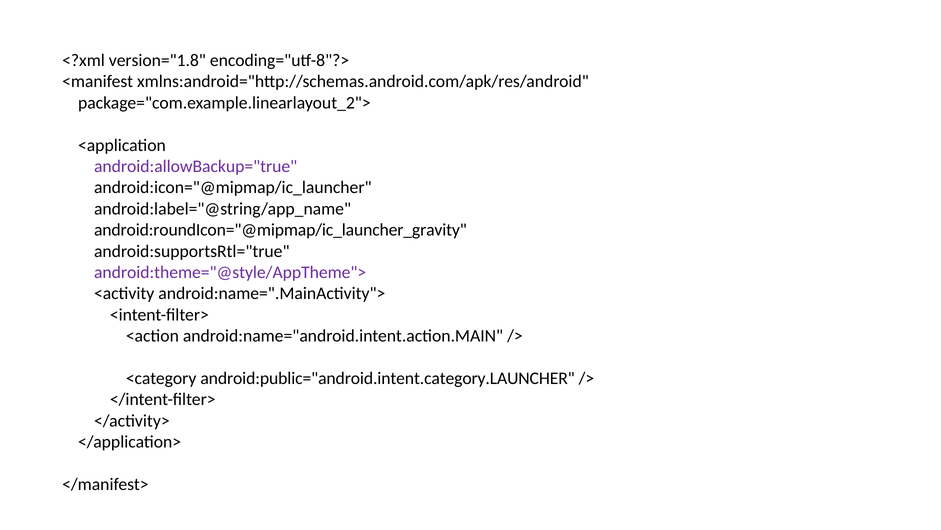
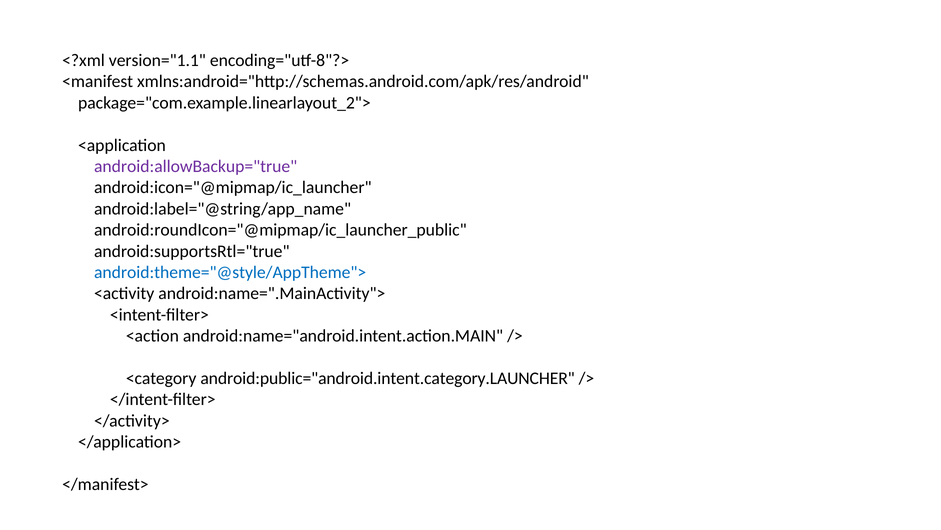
version="1.8: version="1.8 -> version="1.1 (157, 60)
android:roundIcon="@mipmap/ic_launcher_gravity: android:roundIcon="@mipmap/ic_launcher_gravity -> android:roundIcon="@mipmap/ic_launcher_public (280, 230)
android:theme="@style/AppTheme"> colour: purple -> blue (230, 272)
